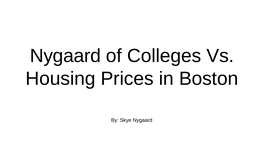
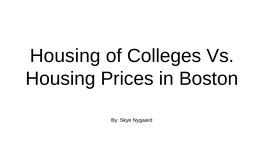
Nygaard: Nygaard -> Housing (65, 56)
